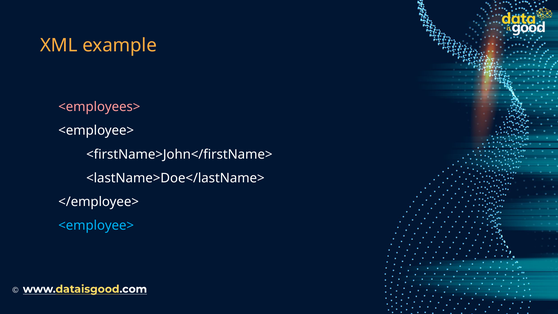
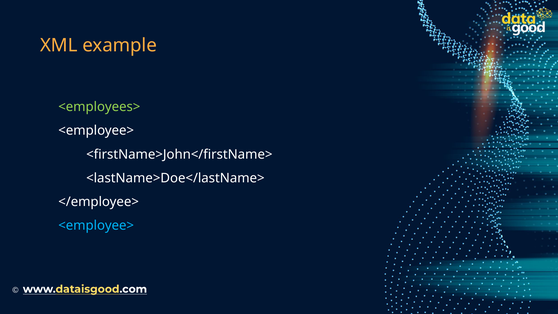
<employees> colour: pink -> light green (99, 107)
